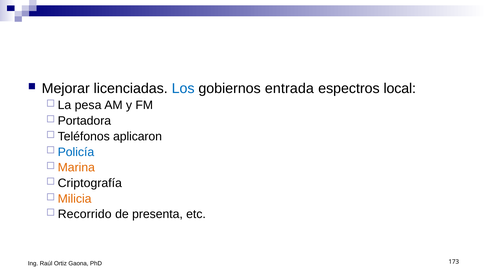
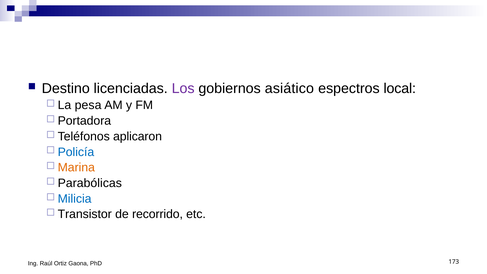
Mejorar: Mejorar -> Destino (66, 89)
Los colour: blue -> purple (183, 89)
entrada: entrada -> asiático (289, 89)
Criptografía: Criptografía -> Parabólicas (90, 183)
Milicia colour: orange -> blue (75, 199)
Recorrido: Recorrido -> Transistor (85, 214)
presenta: presenta -> recorrido (158, 214)
